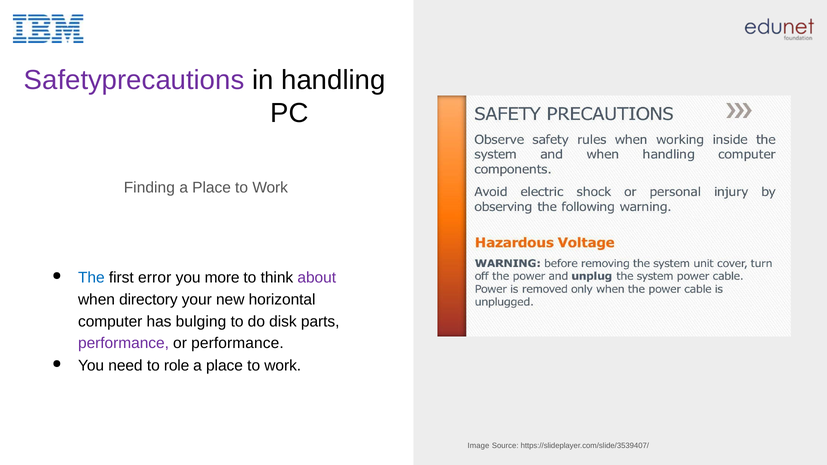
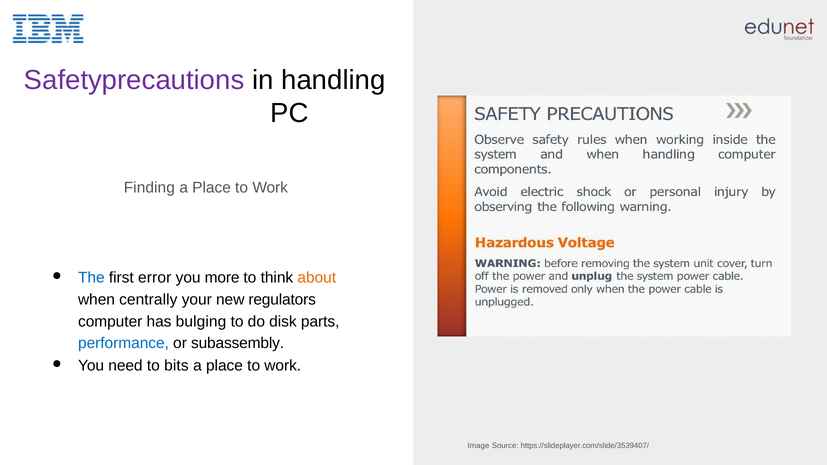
about colour: purple -> orange (317, 278)
directory: directory -> centrally (148, 300)
horizontal: horizontal -> regulators (282, 300)
performance colour: purple -> blue (123, 343)
or performance: performance -> subassembly (238, 343)
role: role -> bits (176, 366)
